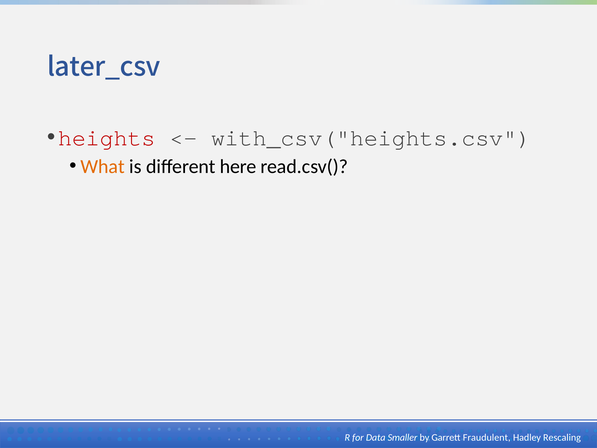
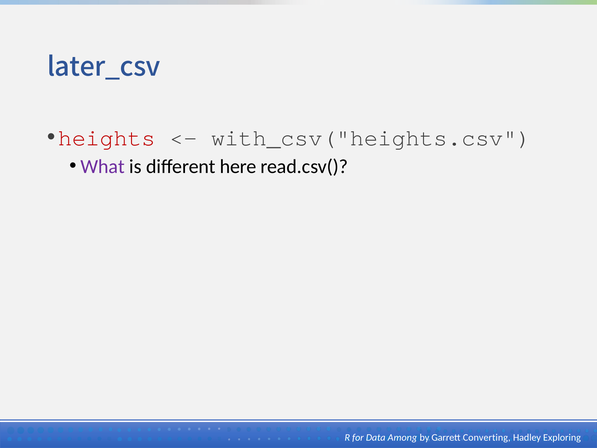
What colour: orange -> purple (103, 166)
Smaller: Smaller -> Among (402, 437)
Fraudulent: Fraudulent -> Converting (487, 437)
Rescaling: Rescaling -> Exploring (562, 437)
